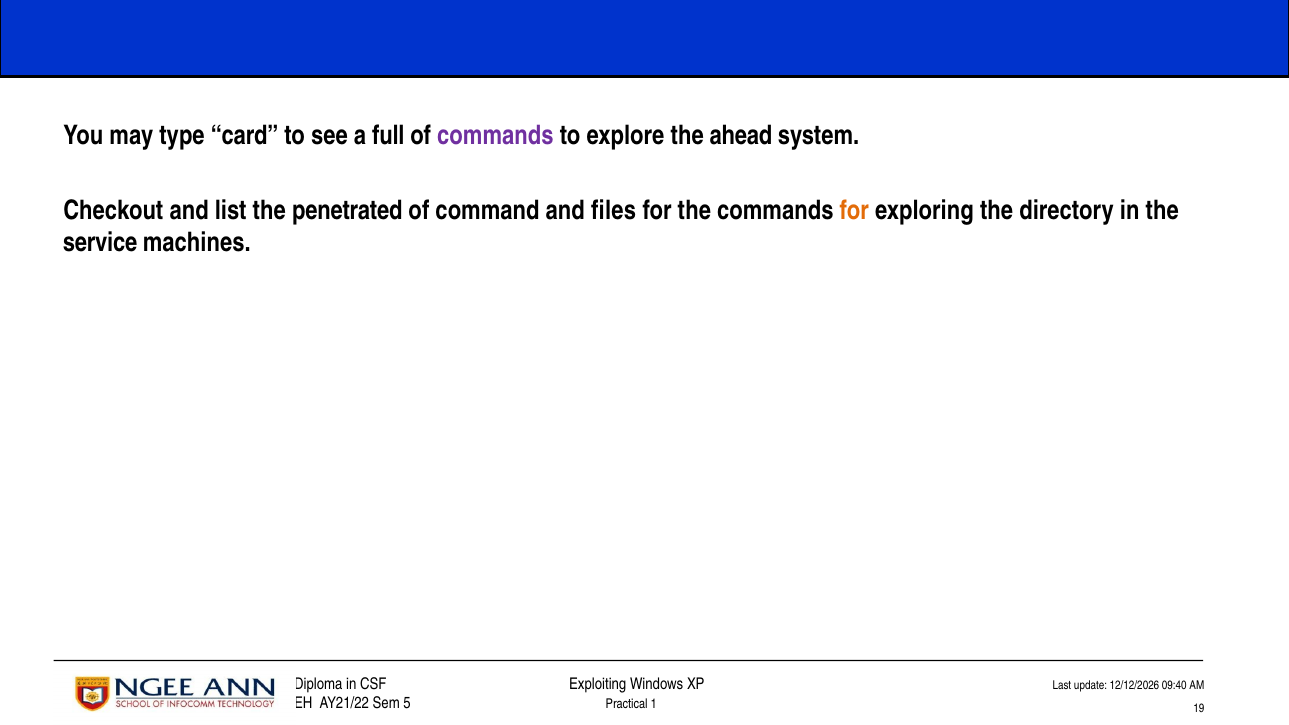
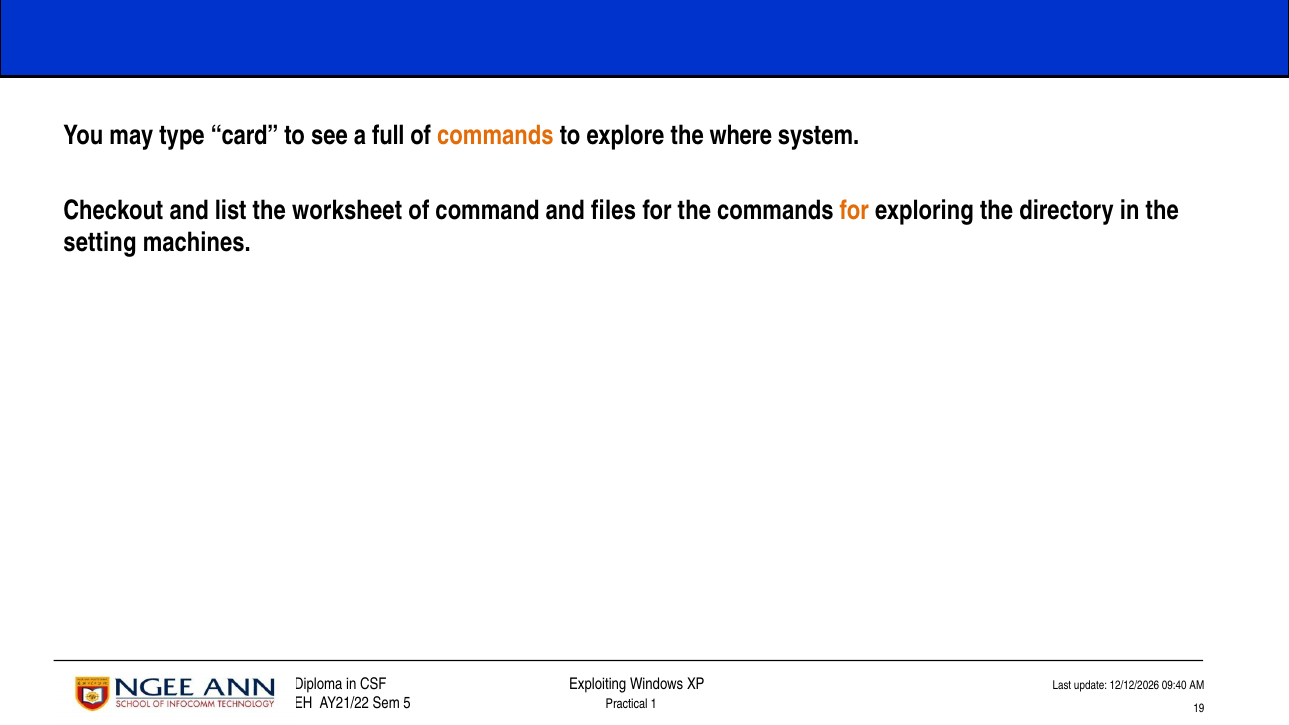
commands colour: purple -> orange (495, 136)
ahead: ahead -> where (741, 136)
penetrated: penetrated -> worksheet (347, 211)
service: service -> setting (100, 243)
